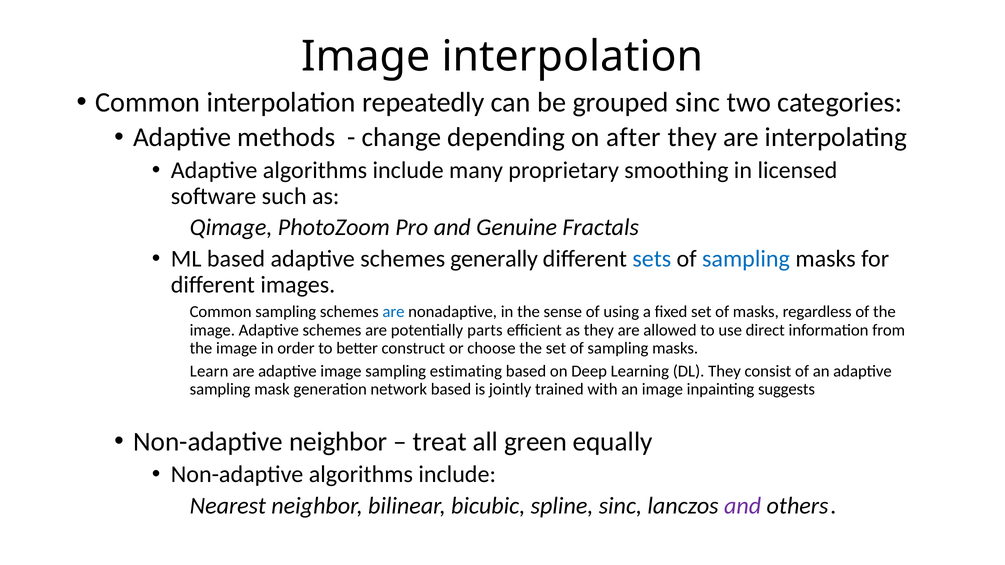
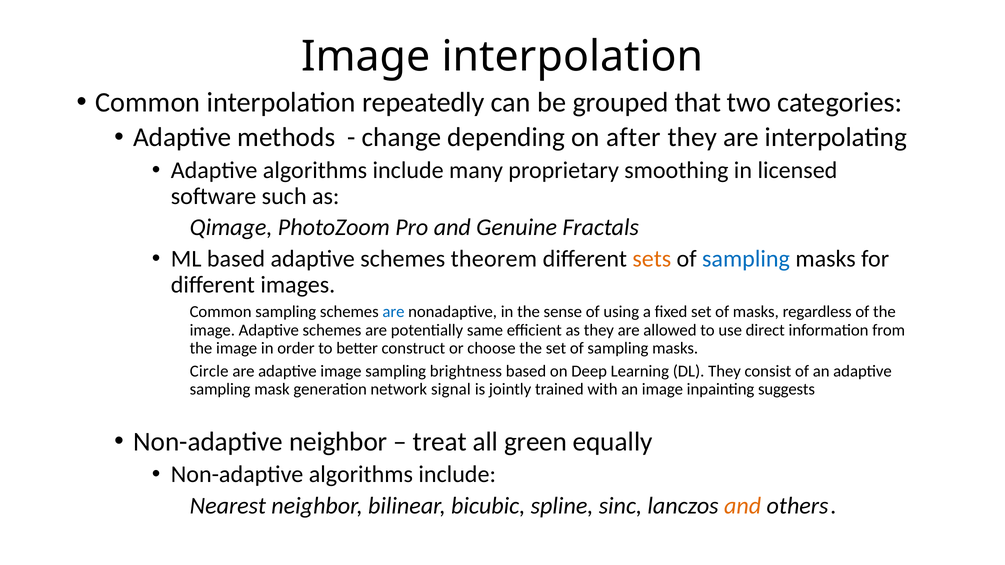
grouped sinc: sinc -> that (698, 102)
generally: generally -> theorem (494, 259)
sets colour: blue -> orange (652, 259)
parts: parts -> same (485, 330)
Learn: Learn -> Circle (209, 372)
estimating: estimating -> brightness (466, 372)
network based: based -> signal (451, 390)
and colour: purple -> orange (743, 506)
